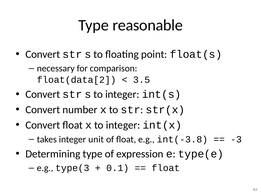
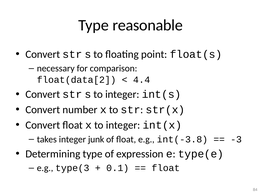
3.5: 3.5 -> 4.4 (142, 80)
unit: unit -> junk (96, 139)
